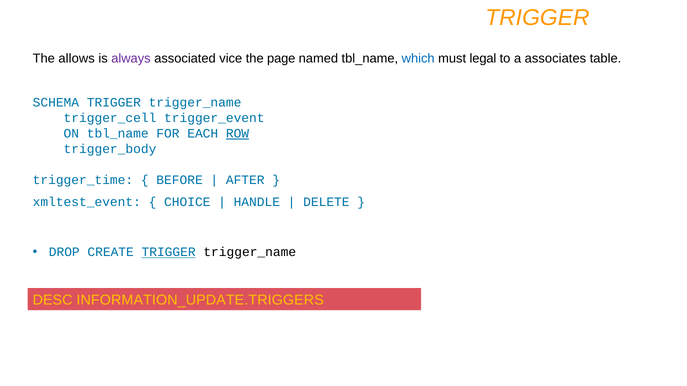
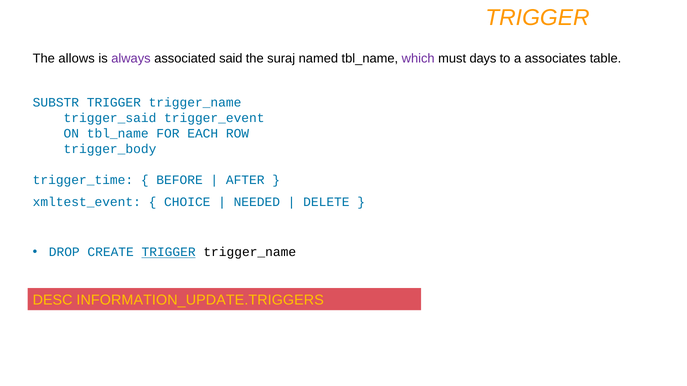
vice: vice -> said (231, 58)
page: page -> suraj (281, 58)
which colour: blue -> purple (418, 58)
legal: legal -> days (483, 58)
SCHEMA: SCHEMA -> SUBSTR (56, 103)
trigger_cell: trigger_cell -> trigger_said (110, 118)
ROW underline: present -> none (238, 134)
HANDLE: HANDLE -> NEEDED (257, 202)
